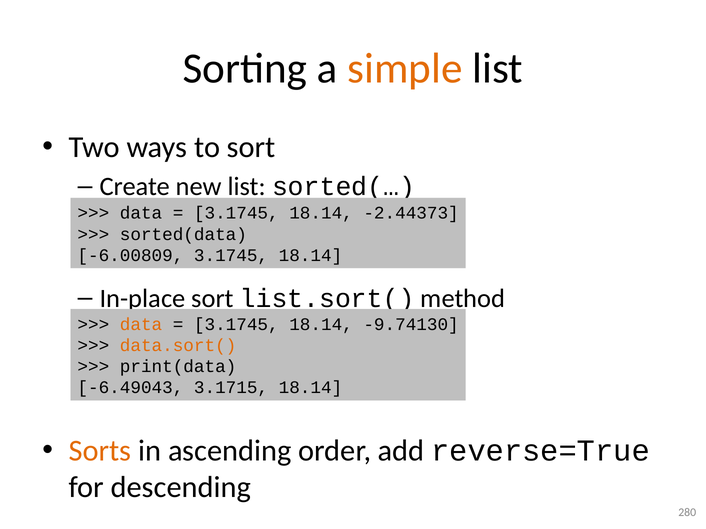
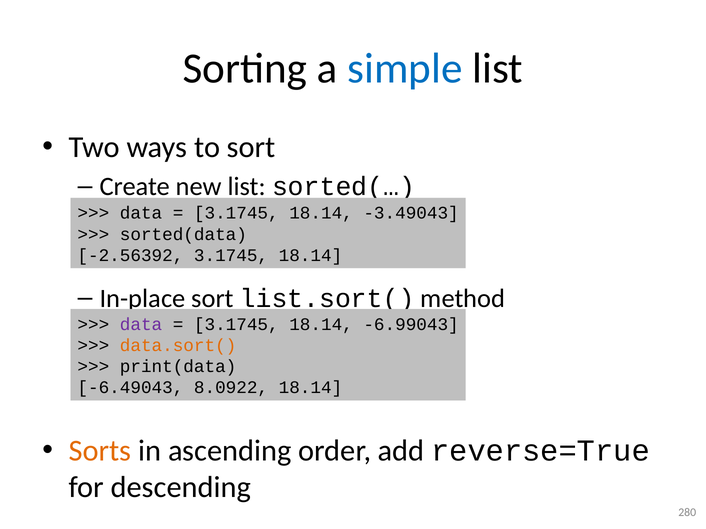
simple colour: orange -> blue (405, 68)
-2.44373: -2.44373 -> -3.49043 (411, 213)
-6.00809: -6.00809 -> -2.56392 (130, 256)
data colour: orange -> purple (141, 324)
-9.74130: -9.74130 -> -6.99043 (411, 324)
3.1715: 3.1715 -> 8.0922 (231, 388)
